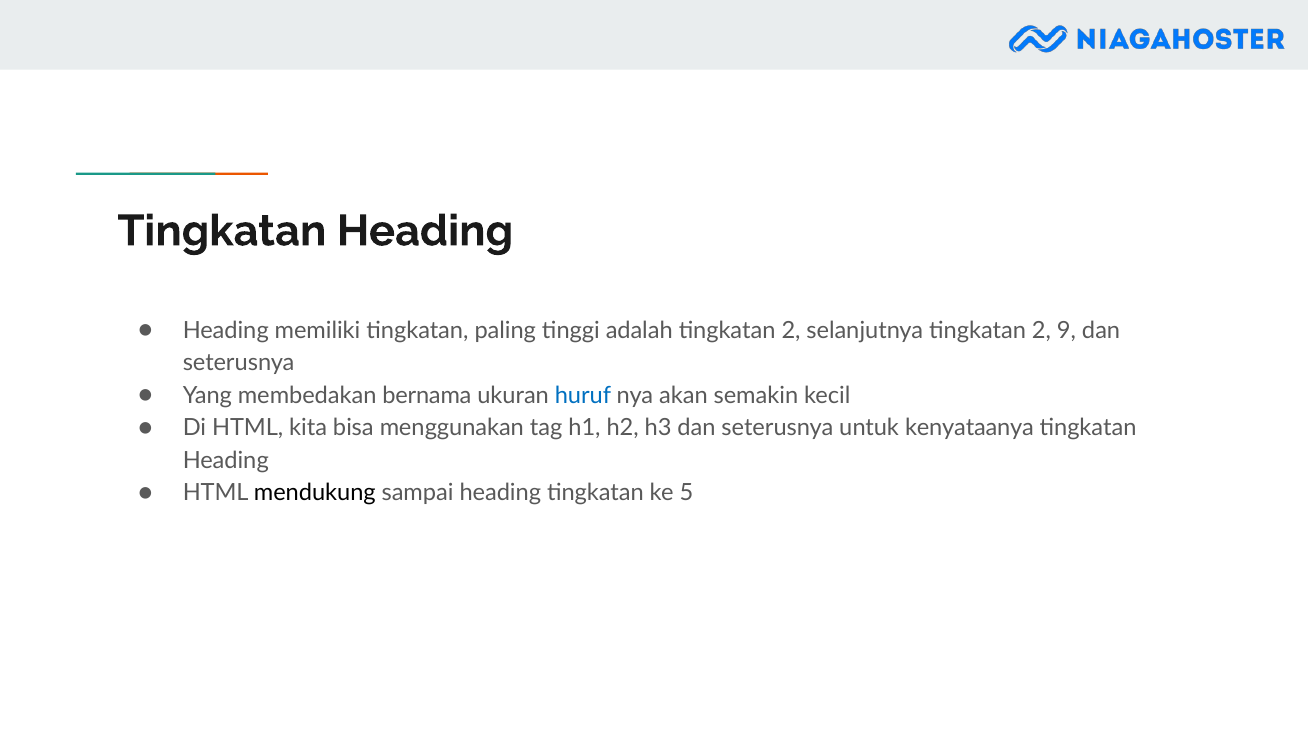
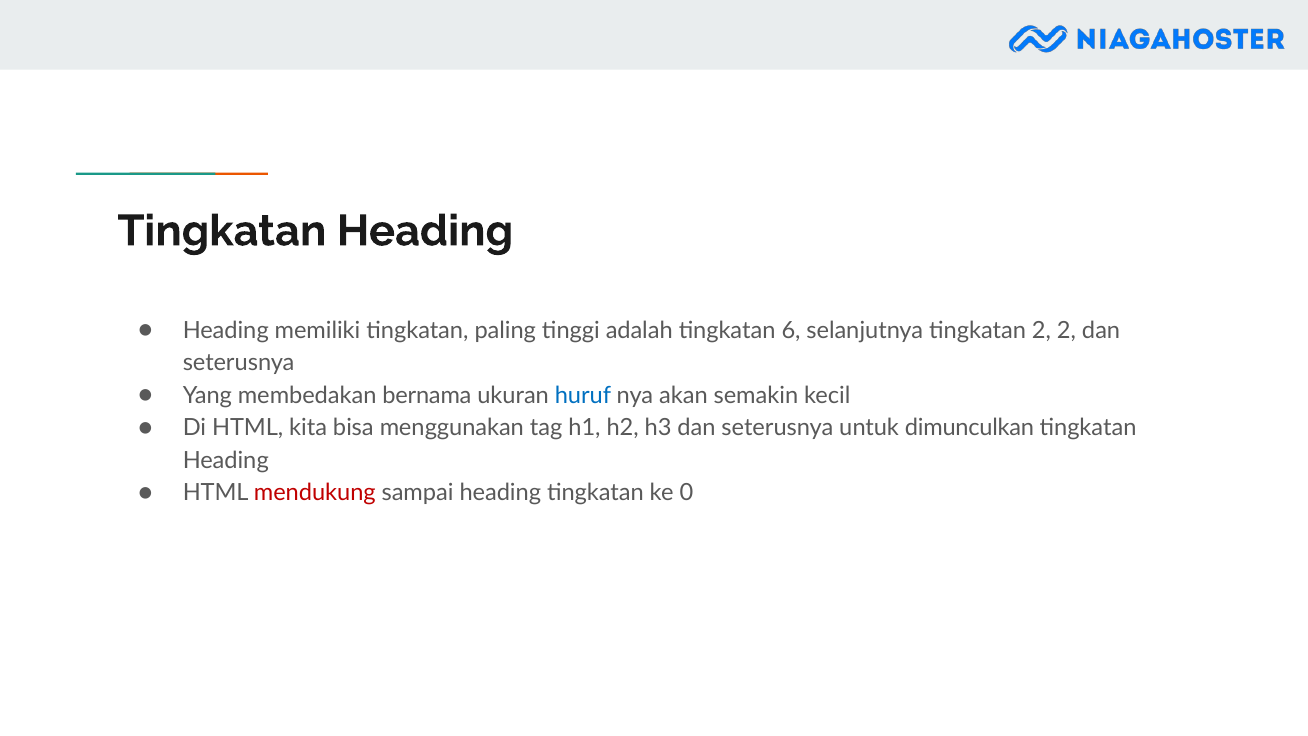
adalah tingkatan 2: 2 -> 6 (791, 330)
2 9: 9 -> 2 (1066, 330)
kenyataanya: kenyataanya -> dimunculkan (970, 428)
mendukung colour: black -> red (315, 493)
5: 5 -> 0 (686, 493)
